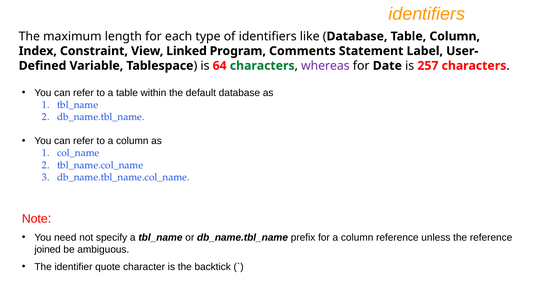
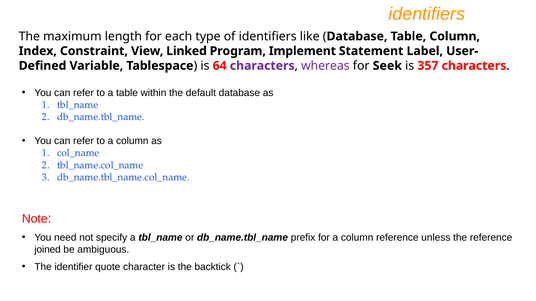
Comments: Comments -> Implement (302, 51)
characters colour: green -> purple (262, 66)
Date: Date -> Seek (387, 66)
257: 257 -> 357 (428, 66)
